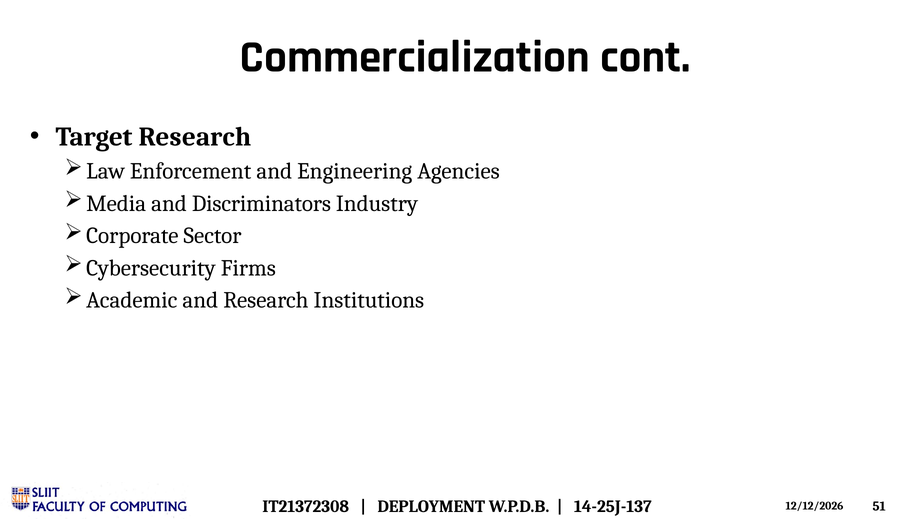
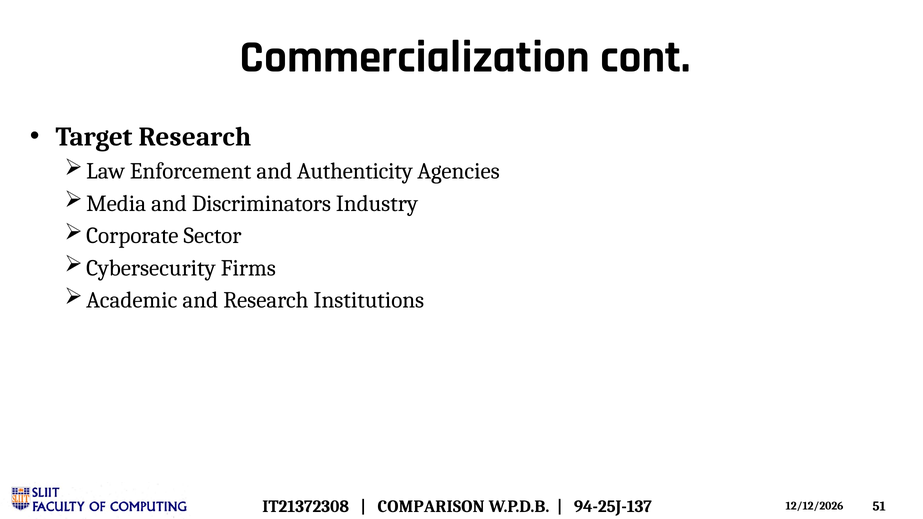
Engineering: Engineering -> Authenticity (355, 171)
DEPLOYMENT: DEPLOYMENT -> COMPARISON (431, 507)
14-25J-137: 14-25J-137 -> 94-25J-137 (613, 507)
